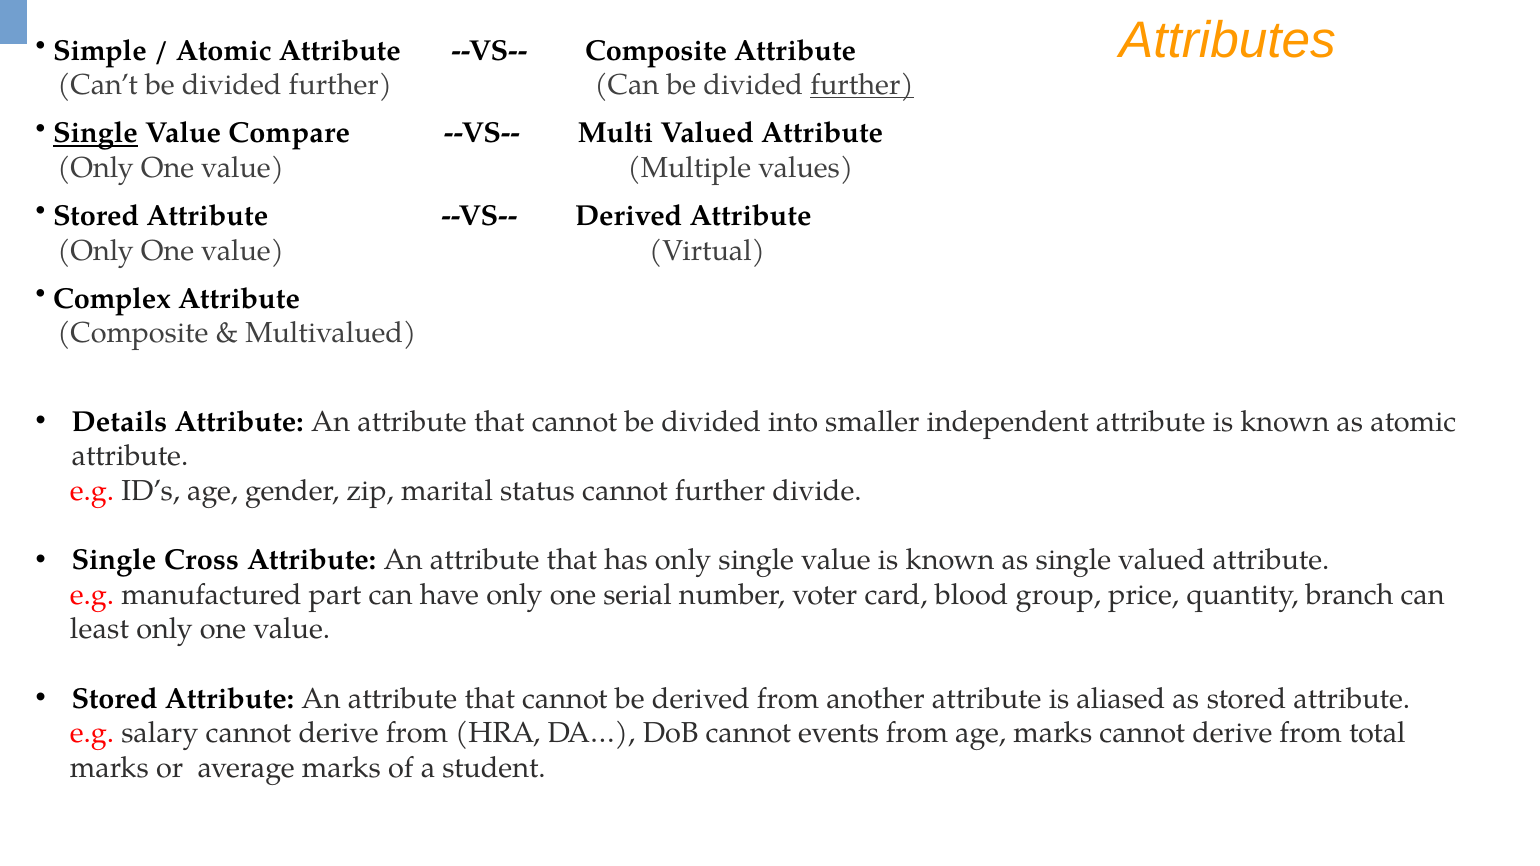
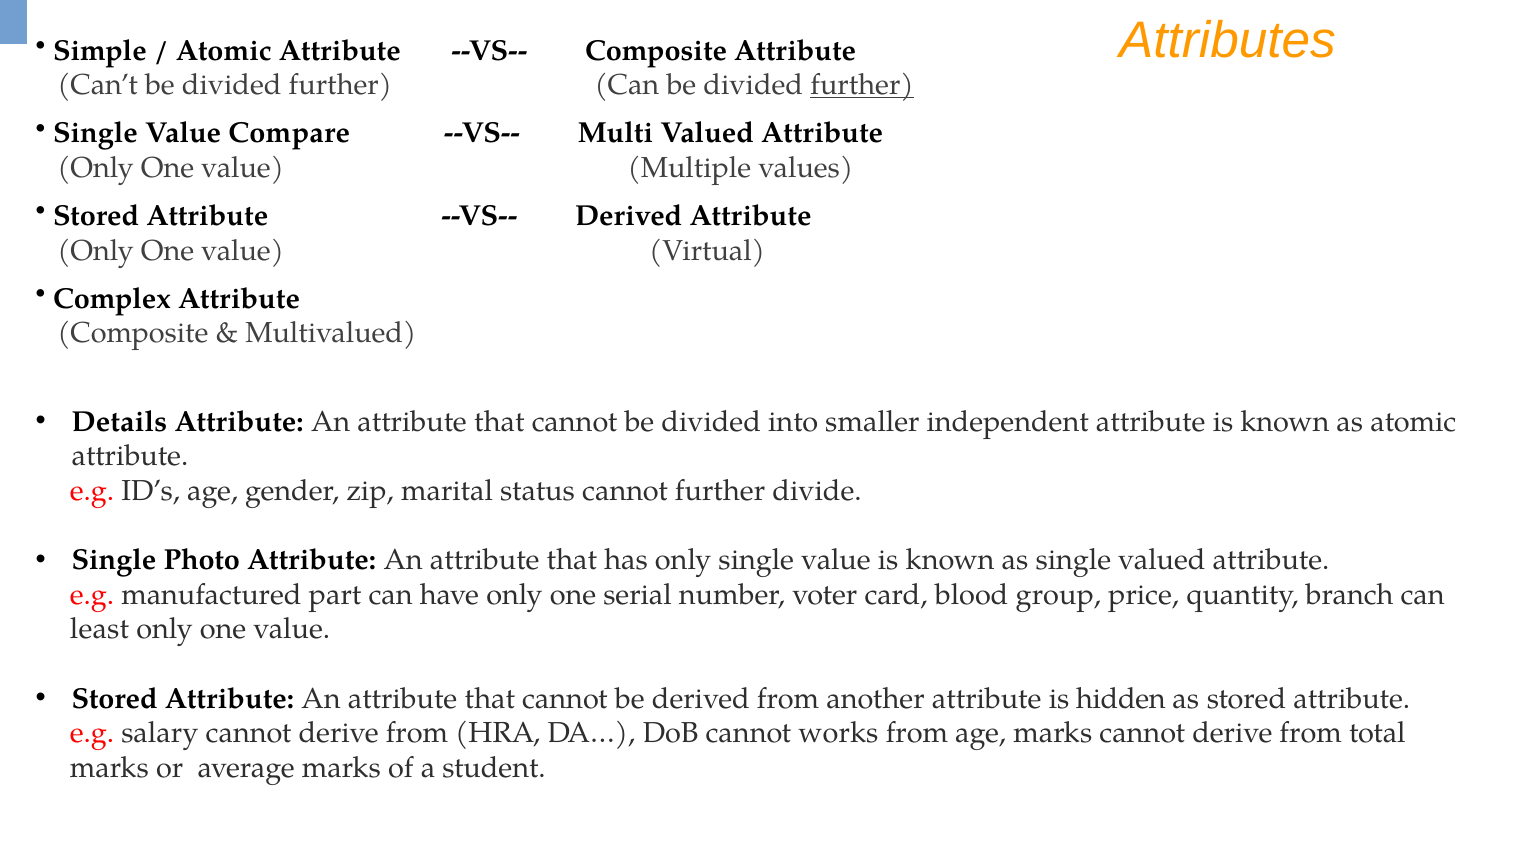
Single underline: present -> none (95, 133)
Cross: Cross -> Photo (202, 560)
aliased: aliased -> hidden (1121, 699)
events: events -> works (838, 734)
